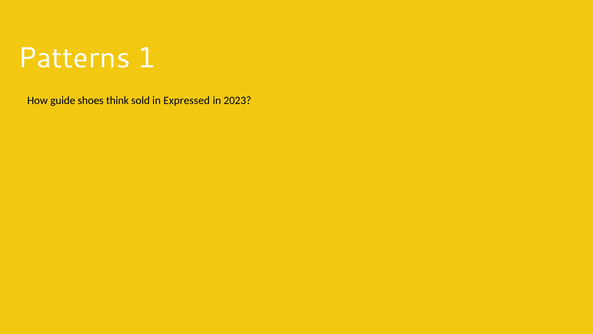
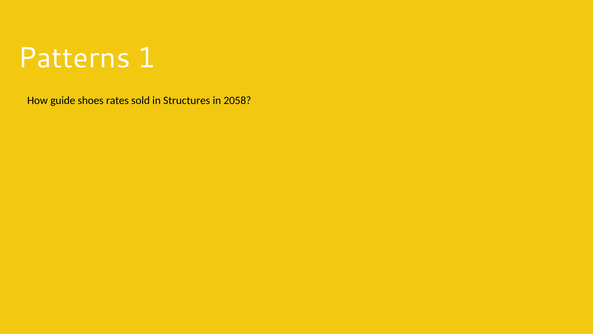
think: think -> rates (117, 100)
Expressed: Expressed -> Structures (187, 100)
2023: 2023 -> 2058 (237, 100)
